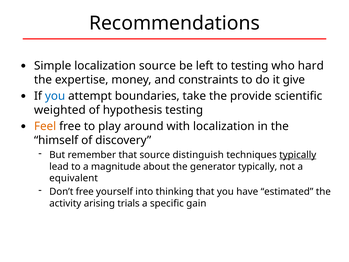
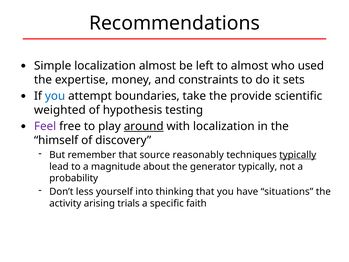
localization source: source -> almost (158, 66)
to testing: testing -> almost (250, 66)
hard: hard -> used (311, 66)
give: give -> sets (294, 80)
Feel colour: orange -> purple (45, 126)
around underline: none -> present (144, 126)
distinguish: distinguish -> reasonably (198, 155)
equivalent: equivalent -> probability (74, 178)
Don’t free: free -> less (85, 192)
estimated: estimated -> situations (287, 192)
gain: gain -> faith (196, 203)
